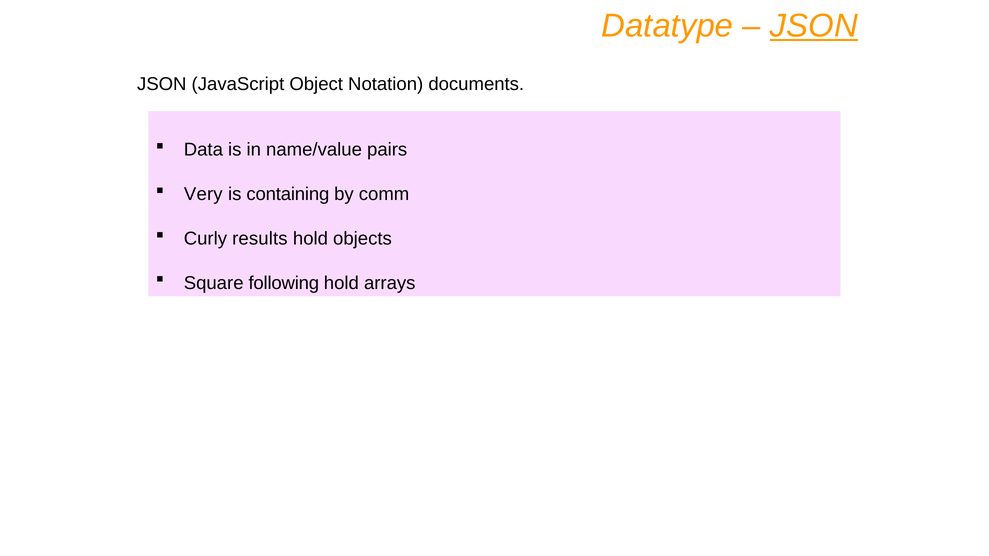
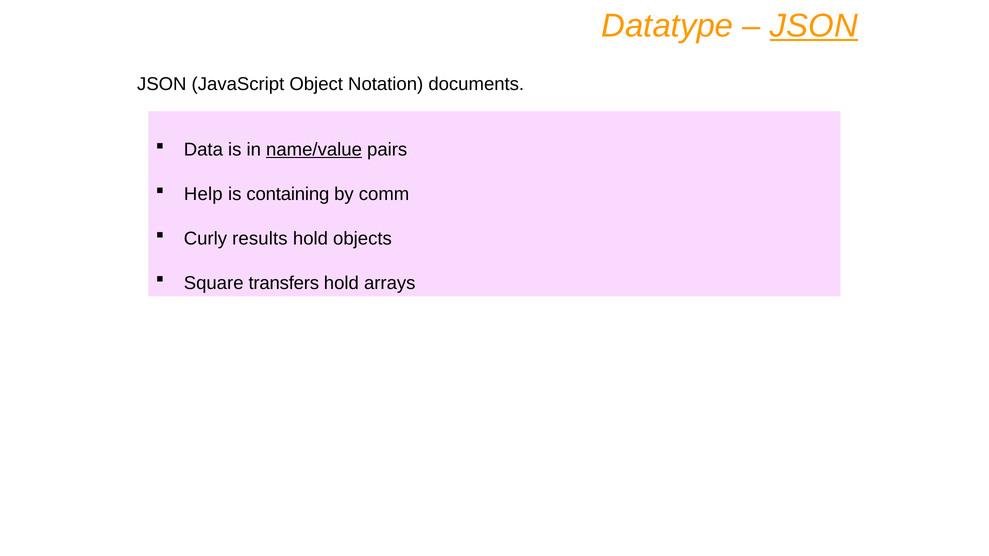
name/value underline: none -> present (314, 150)
Very: Very -> Help (203, 194)
following: following -> transfers (284, 283)
